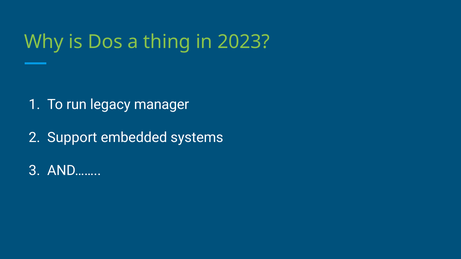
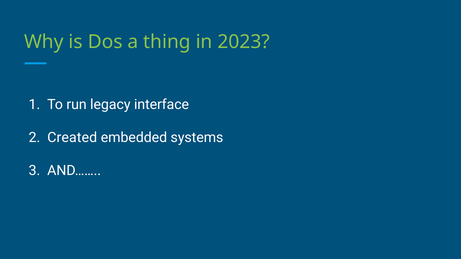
manager: manager -> interface (162, 105)
Support: Support -> Created (72, 138)
